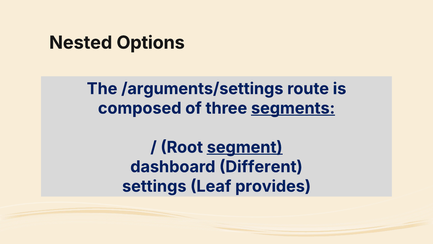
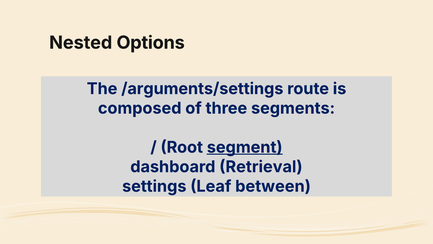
segments underline: present -> none (293, 108)
Different: Different -> Retrieval (261, 167)
provides: provides -> between (273, 186)
